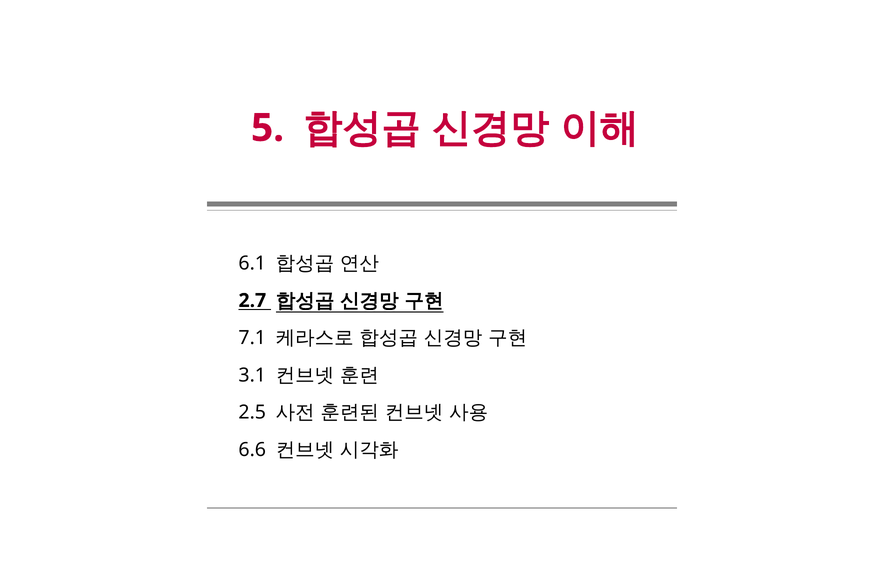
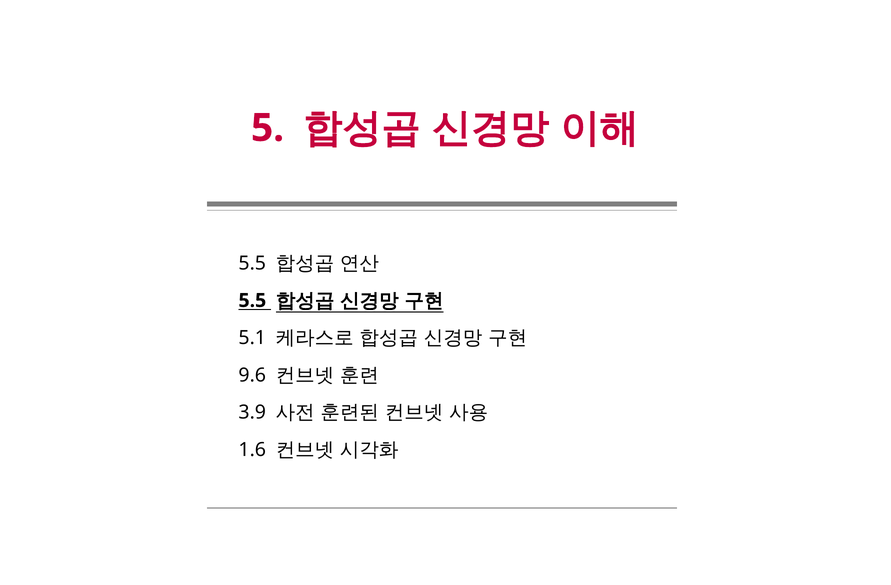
6.1: 6.1 -> 5.5 (252, 263)
2.7: 2.7 -> 5.5 (252, 301)
7.1: 7.1 -> 5.1 (252, 338)
3.1: 3.1 -> 9.6 (252, 375)
2.5: 2.5 -> 3.9 (252, 413)
6.6: 6.6 -> 1.6 (252, 450)
